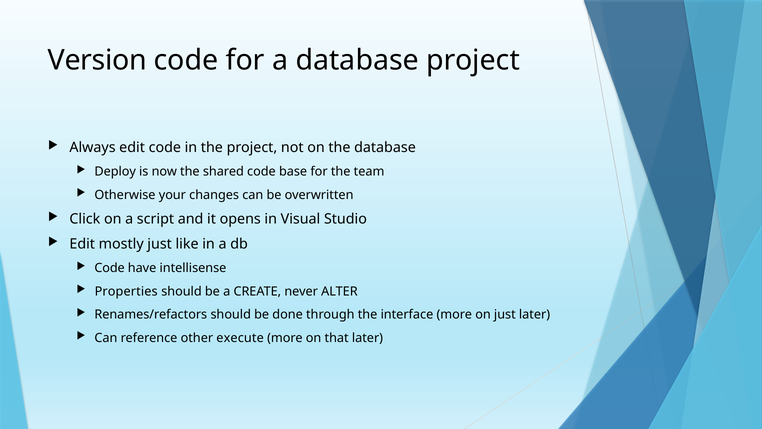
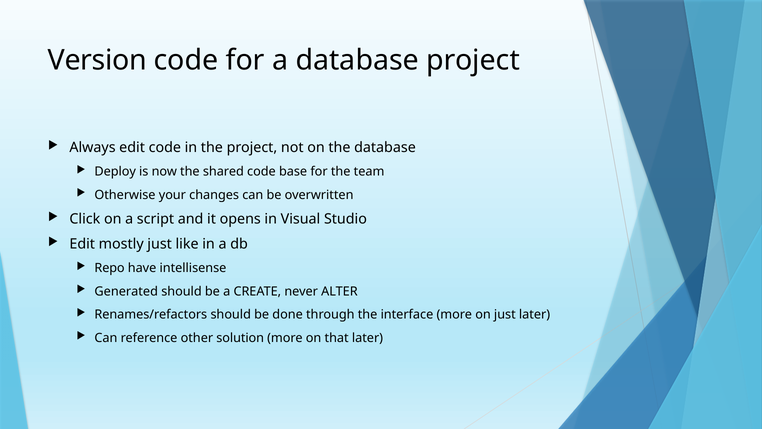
Code: Code -> Repo (110, 268)
Properties: Properties -> Generated (126, 291)
execute: execute -> solution (240, 338)
